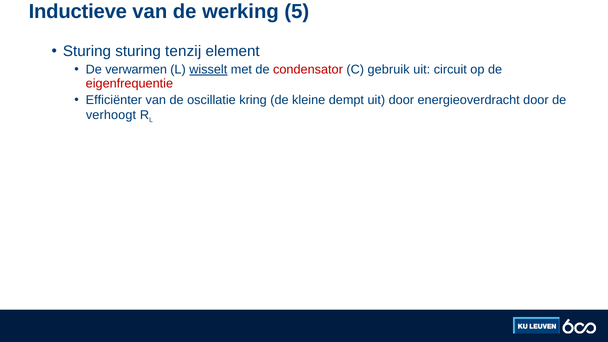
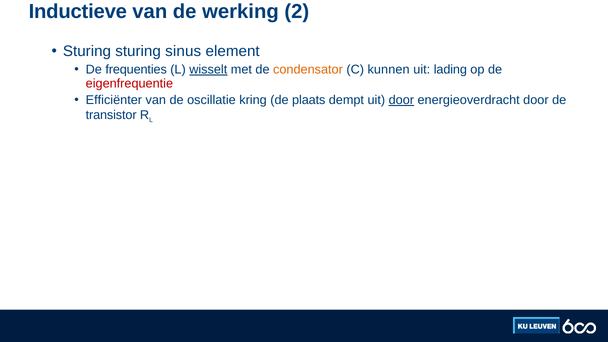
5: 5 -> 2 (297, 12)
tenzij: tenzij -> sinus (183, 51)
verwarmen: verwarmen -> frequenties (136, 70)
condensator colour: red -> orange (308, 70)
gebruik: gebruik -> kunnen (389, 70)
circuit: circuit -> lading (450, 70)
kleine: kleine -> plaats (309, 100)
door underline: none -> present (401, 100)
verhoogt: verhoogt -> transistor (111, 115)
